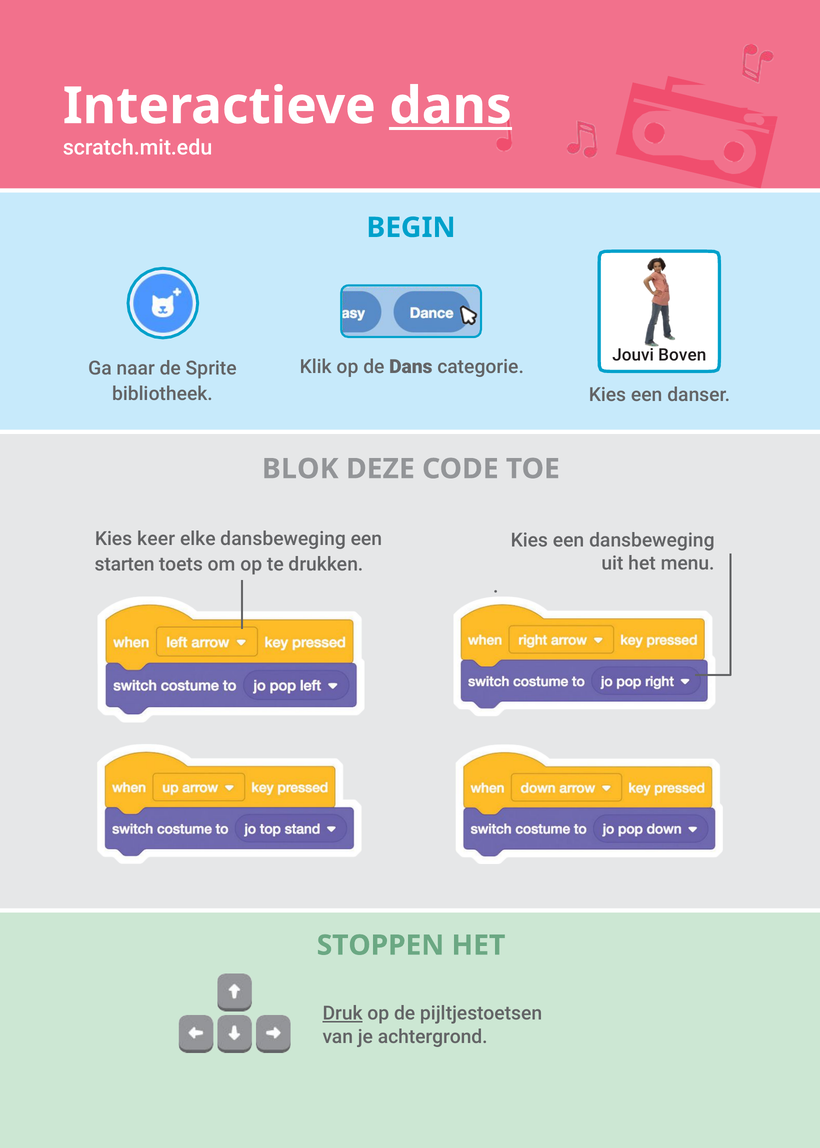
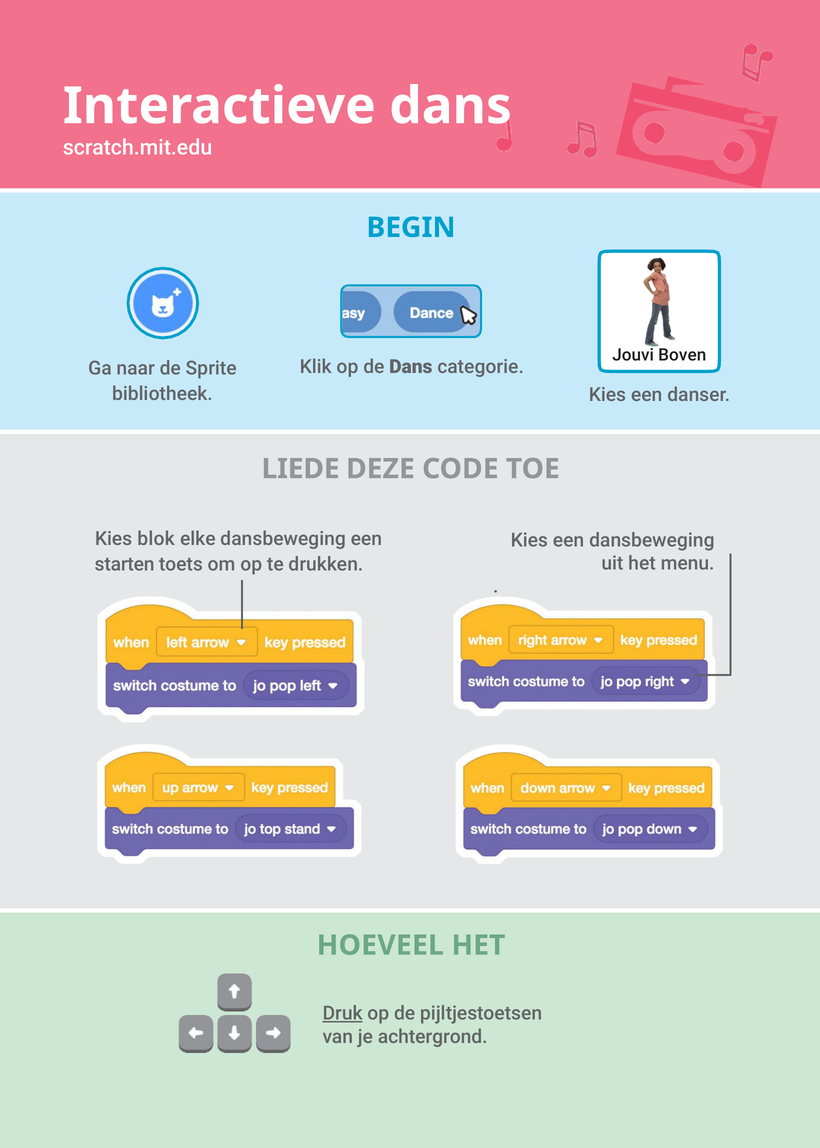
dans underline: present -> none (451, 106)
BLOK: BLOK -> LIEDE (300, 469)
keer: keer -> blok (156, 539)
STOPPEN: STOPPEN -> HOEVEEL (380, 946)
